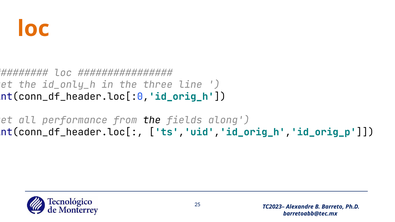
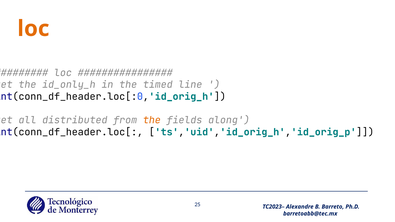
three: three -> timed (158, 85)
performance: performance -> distributed (75, 120)
the colour: black -> orange (152, 120)
